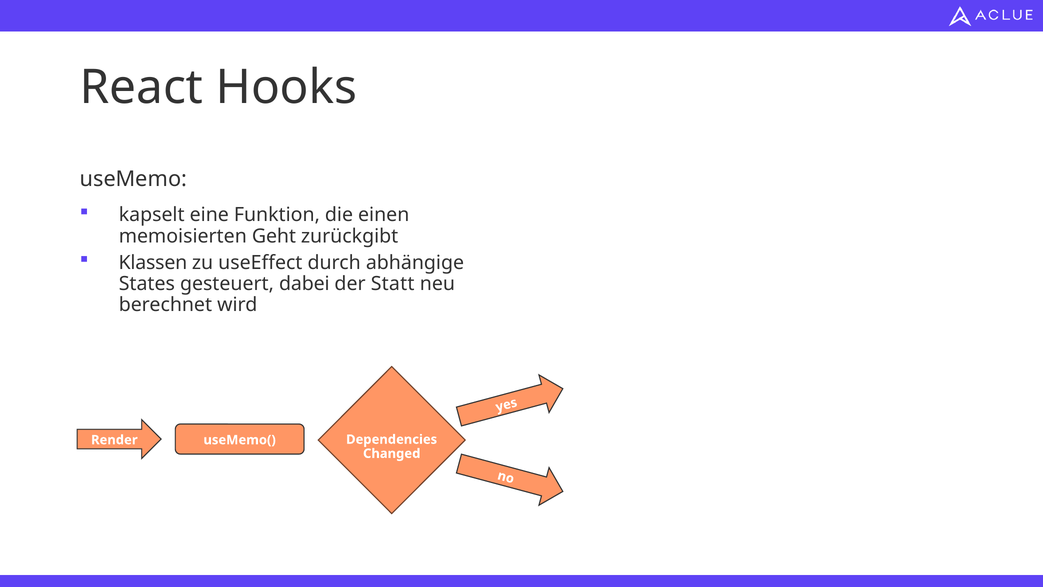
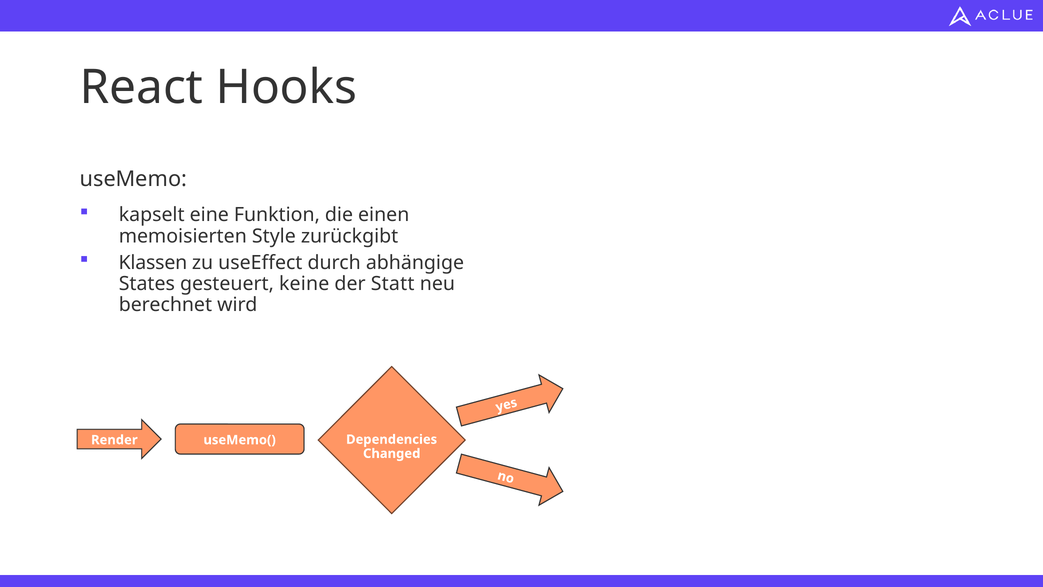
Geht: Geht -> Style (274, 236)
dabei: dabei -> keine (304, 284)
